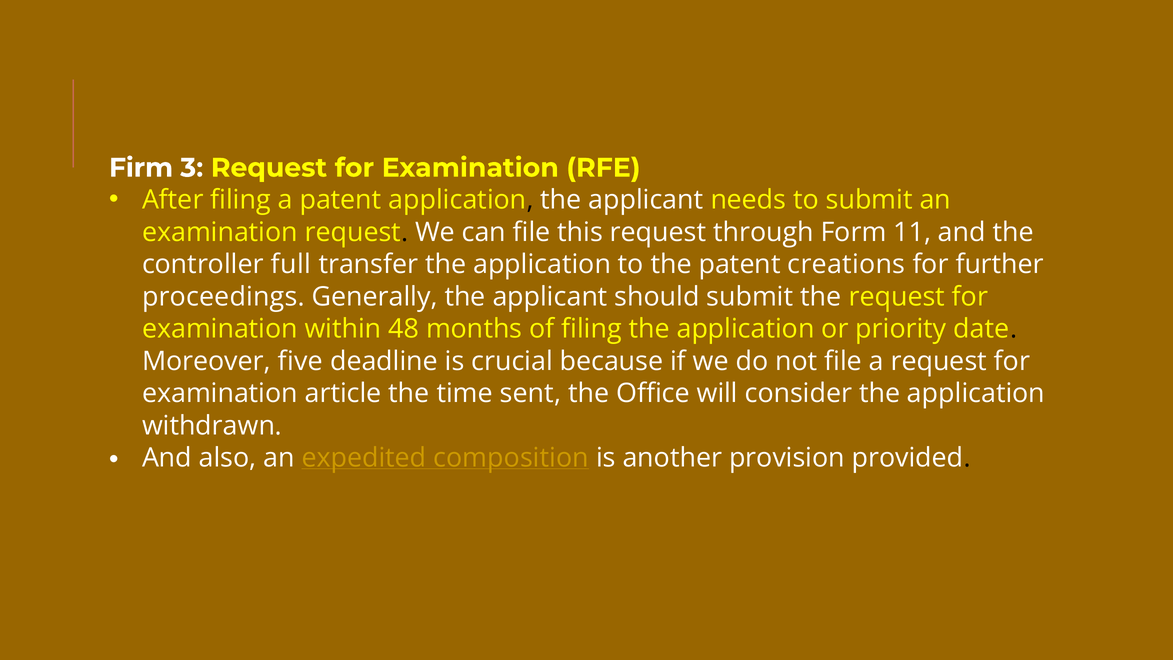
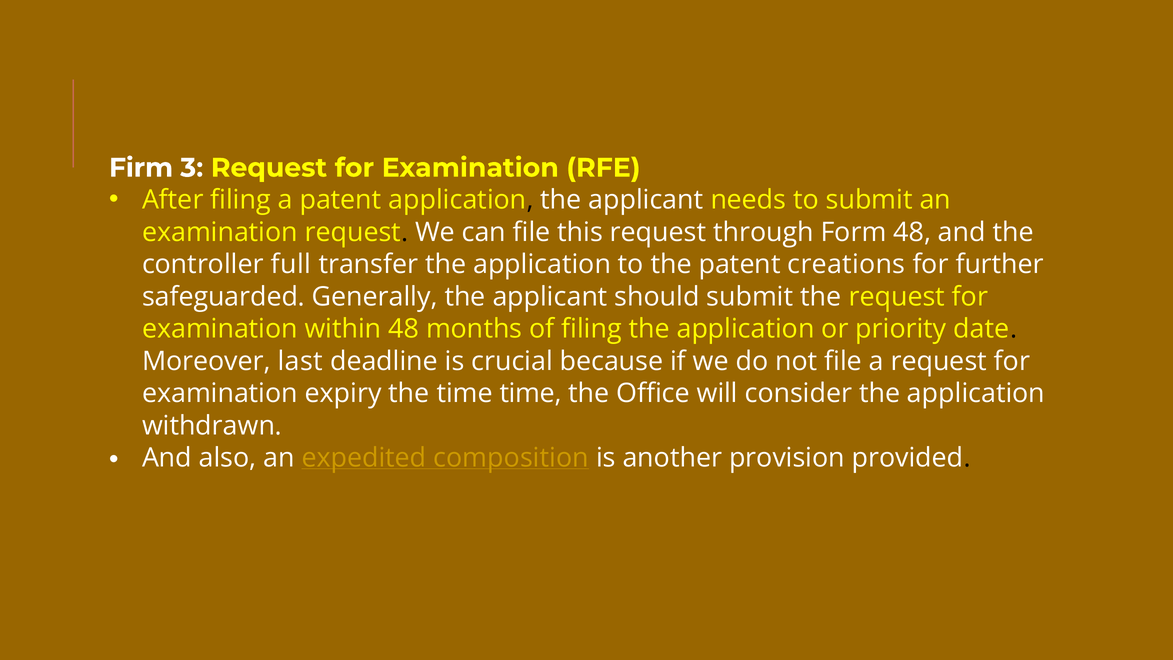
Form 11: 11 -> 48 (912, 232)
proceedings: proceedings -> safeguarded (223, 297)
five: five -> last (300, 361)
article: article -> expiry (343, 393)
time sent: sent -> time (531, 393)
